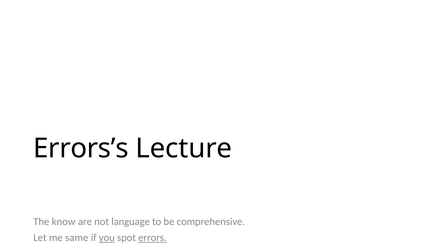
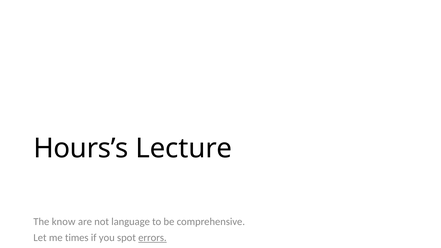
Errors’s: Errors’s -> Hours’s (81, 148)
same: same -> times (77, 238)
you underline: present -> none (107, 238)
